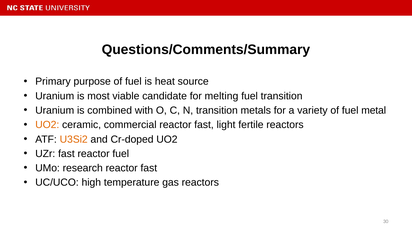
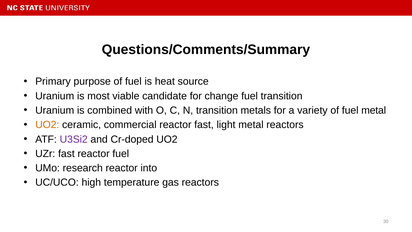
melting: melting -> change (222, 96)
light fertile: fertile -> metal (251, 125)
U3Si2 colour: orange -> purple (74, 139)
research reactor fast: fast -> into (149, 168)
